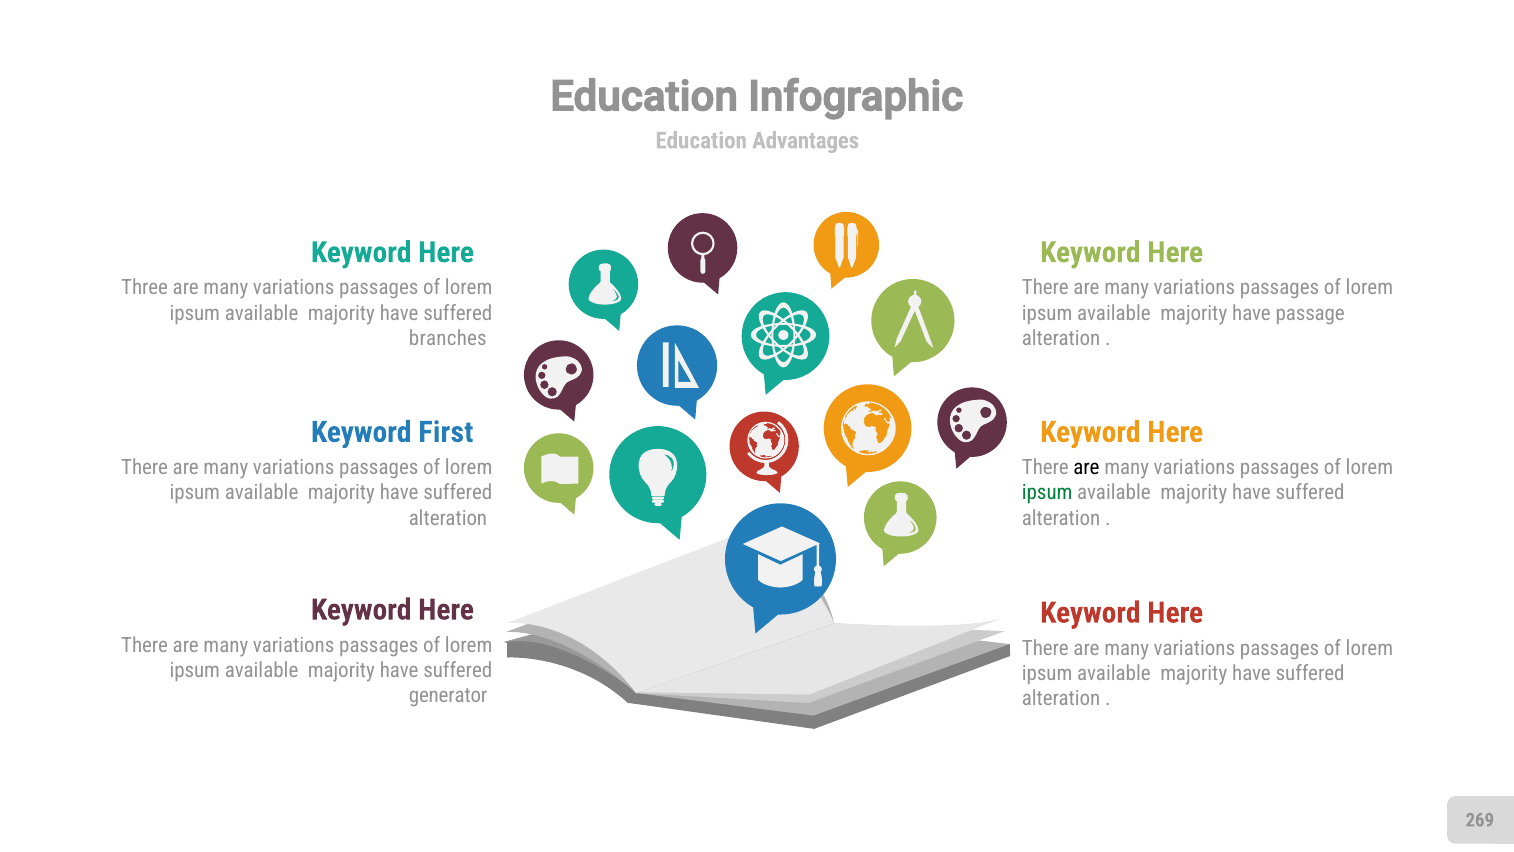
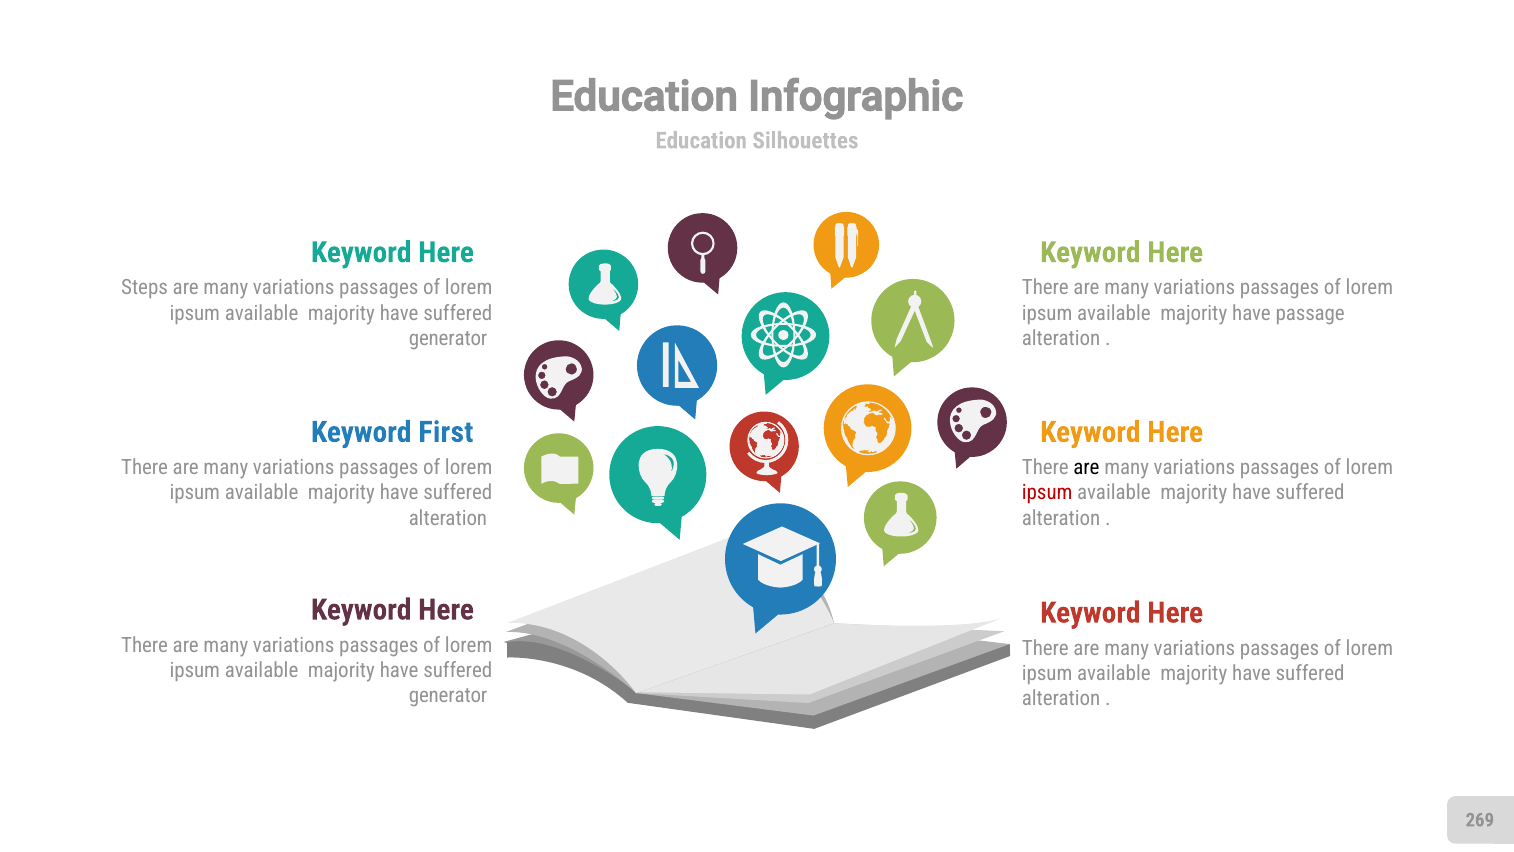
Advantages: Advantages -> Silhouettes (805, 141)
Three: Three -> Steps (145, 288)
branches: branches -> generator (448, 338)
ipsum colour: green -> red (1047, 493)
